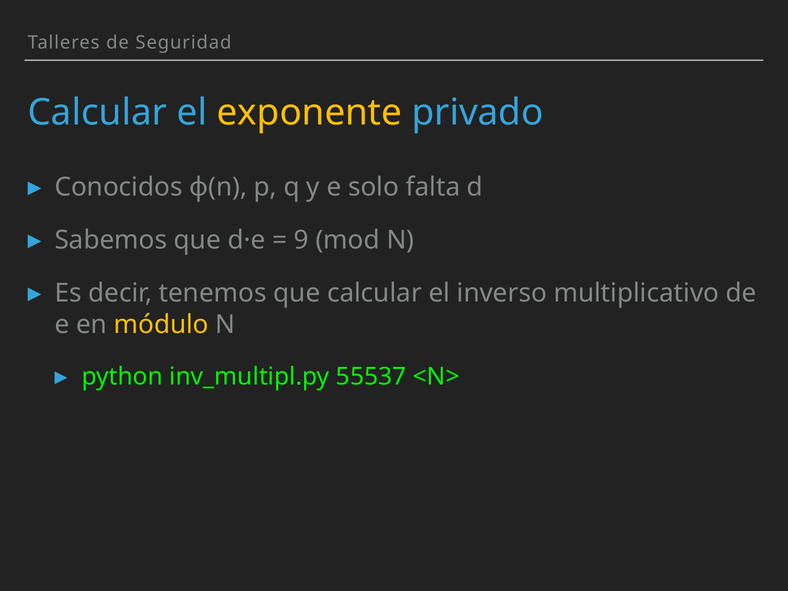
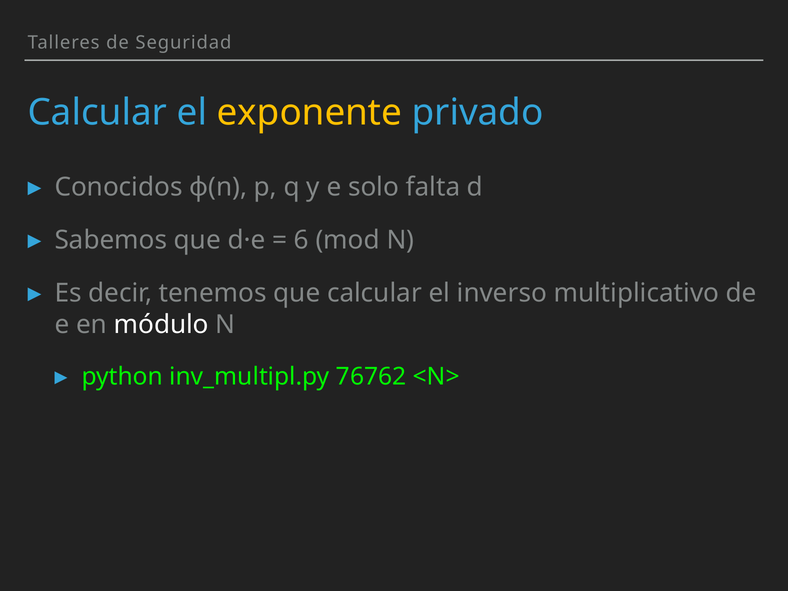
9: 9 -> 6 (301, 240)
módulo colour: yellow -> white (161, 324)
55537: 55537 -> 76762 (371, 376)
